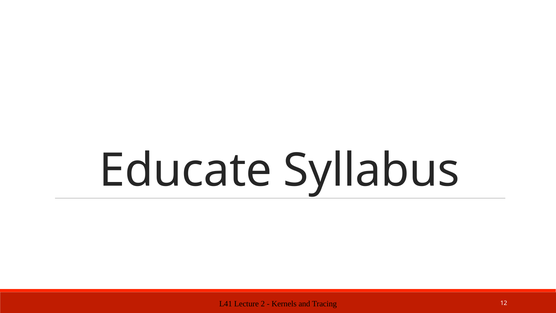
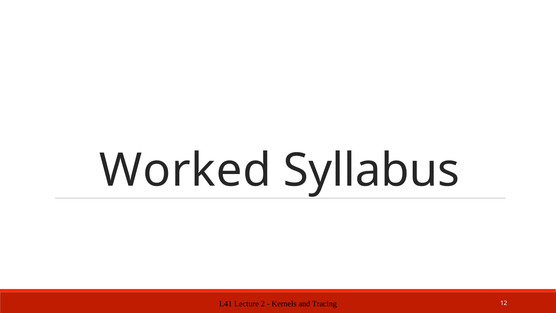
Educate: Educate -> Worked (185, 170)
